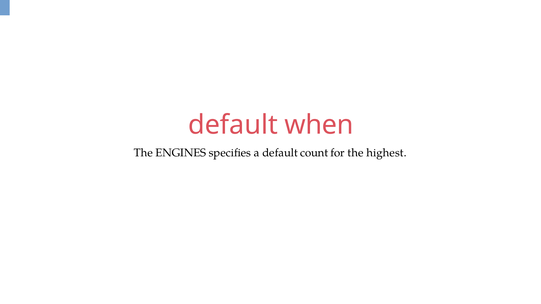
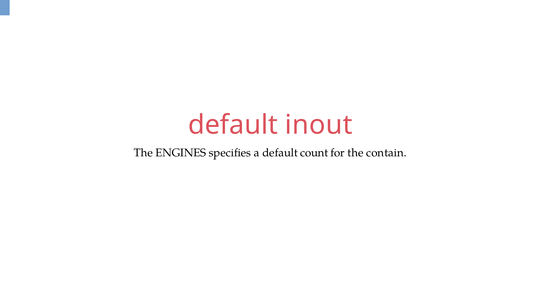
when: when -> inout (319, 125)
highest: highest -> contain (386, 153)
